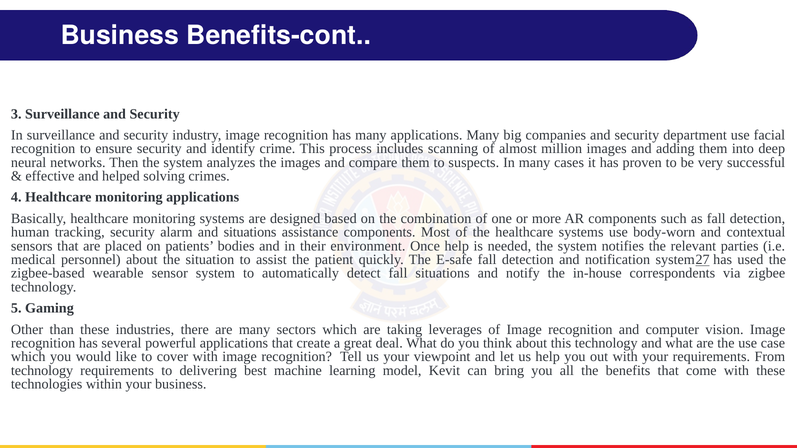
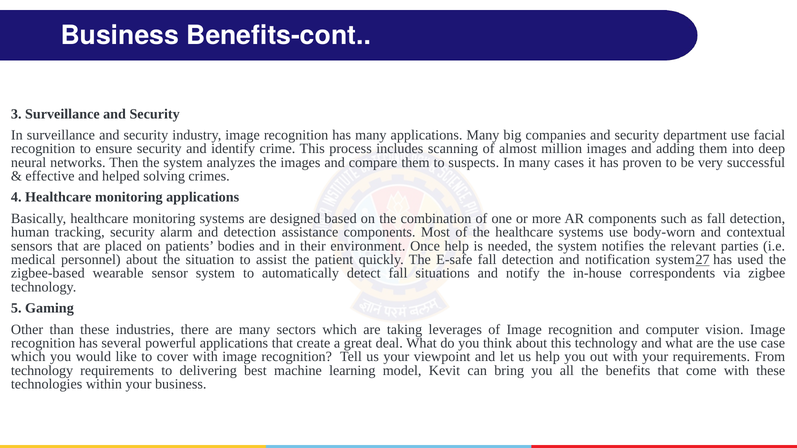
and situations: situations -> detection (250, 232)
